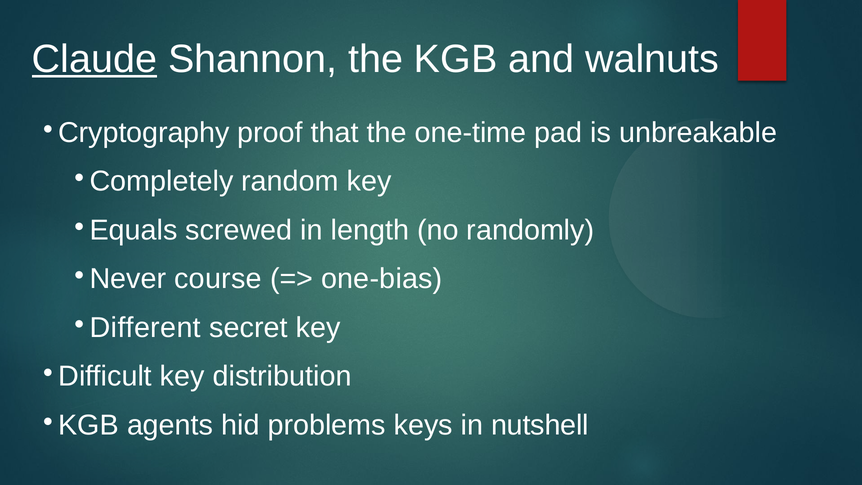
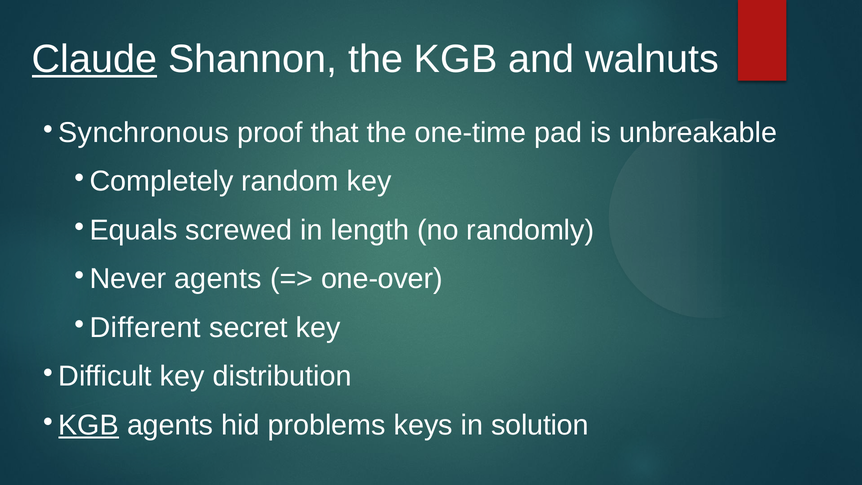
Cryptography: Cryptography -> Synchronous (144, 133)
Never course: course -> agents (218, 279)
one-bias: one-bias -> one-over (382, 279)
KGB underline: none -> present (89, 425)
nutshell: nutshell -> solution (540, 425)
